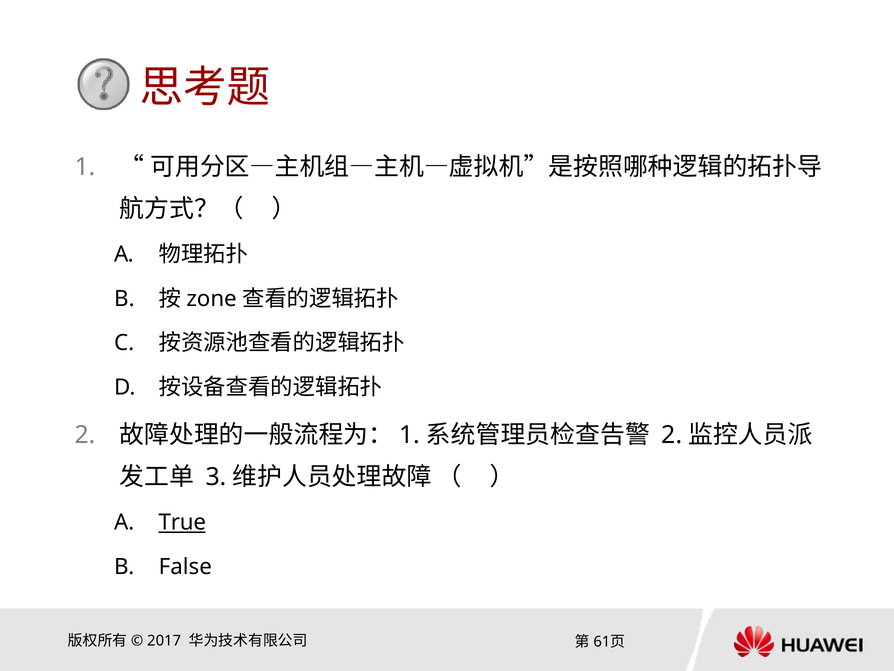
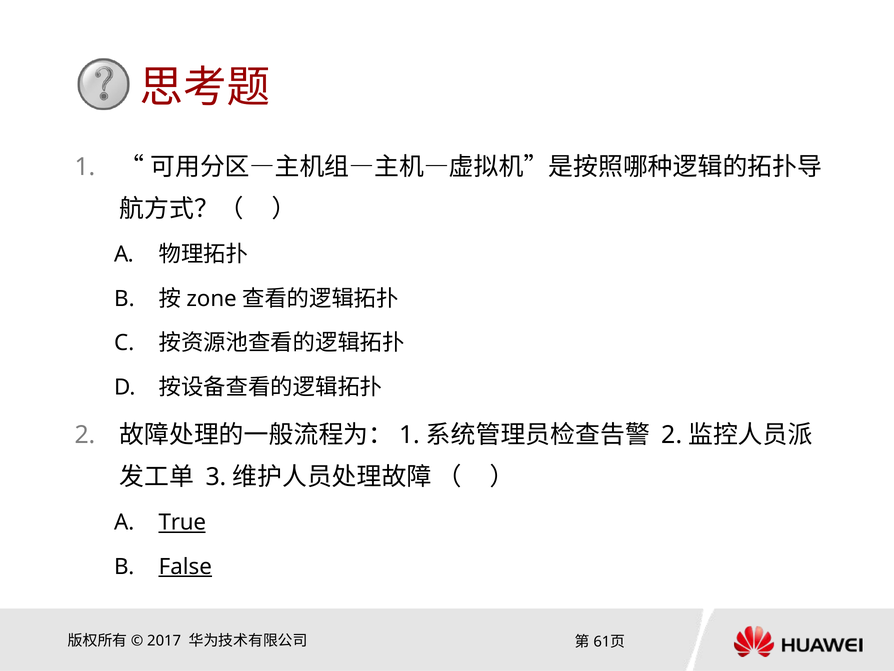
False underline: none -> present (185, 566)
